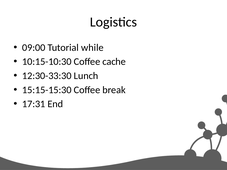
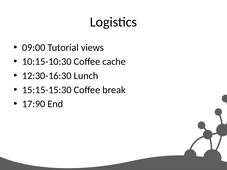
while: while -> views (92, 48)
12:30-33:30: 12:30-33:30 -> 12:30-16:30 (47, 76)
17:31: 17:31 -> 17:90 (34, 104)
